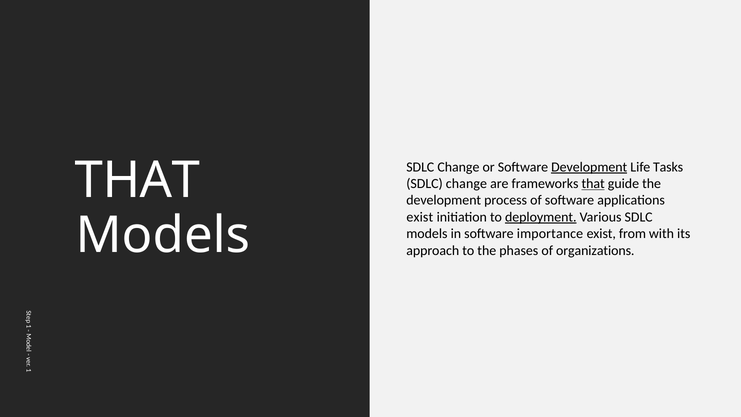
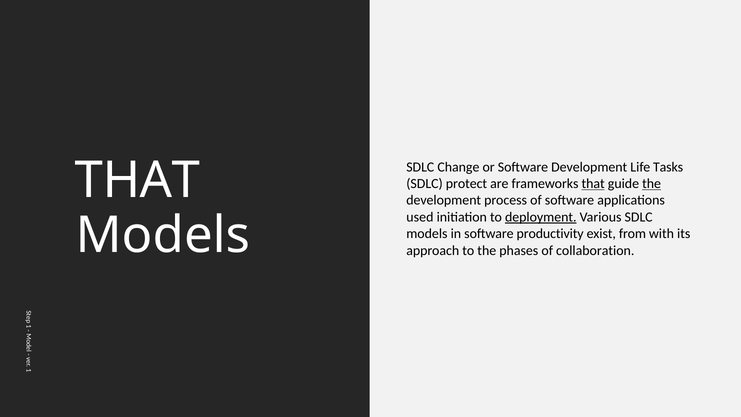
Development underline: present -> none (589, 167)
change: change -> protect (466, 184)
the underline: none -> present (652, 184)
exist: exist -> used (420, 217)
importance: importance -> productivity (550, 234)
organizations: organizations -> collaboration (595, 250)
